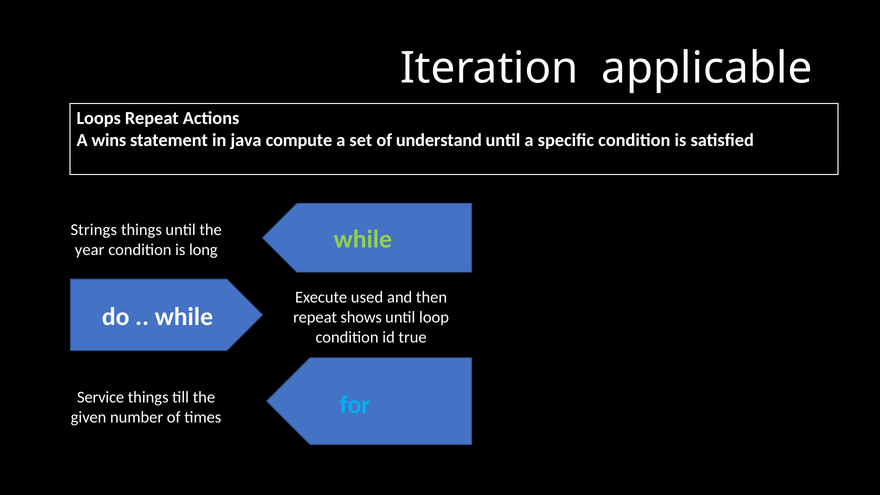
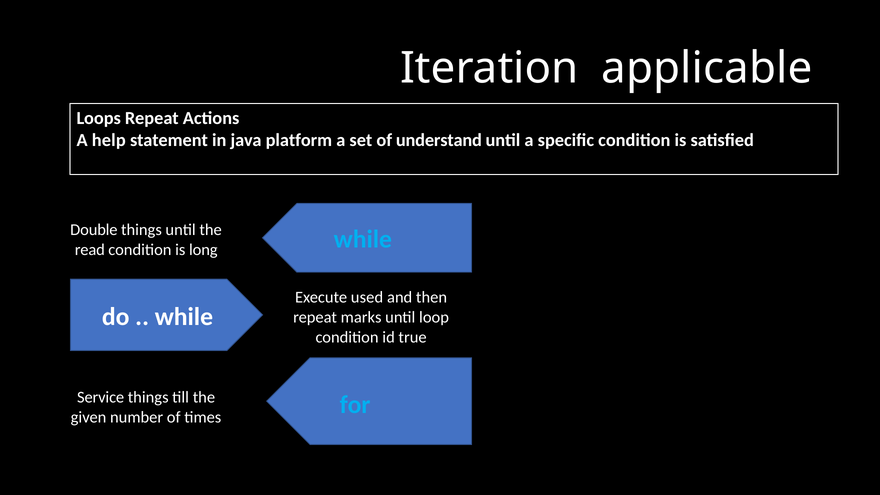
wins: wins -> help (109, 140)
compute: compute -> platform (299, 140)
Strings: Strings -> Double (94, 230)
while colour: light green -> light blue (363, 239)
year: year -> read (90, 250)
shows: shows -> marks (361, 317)
